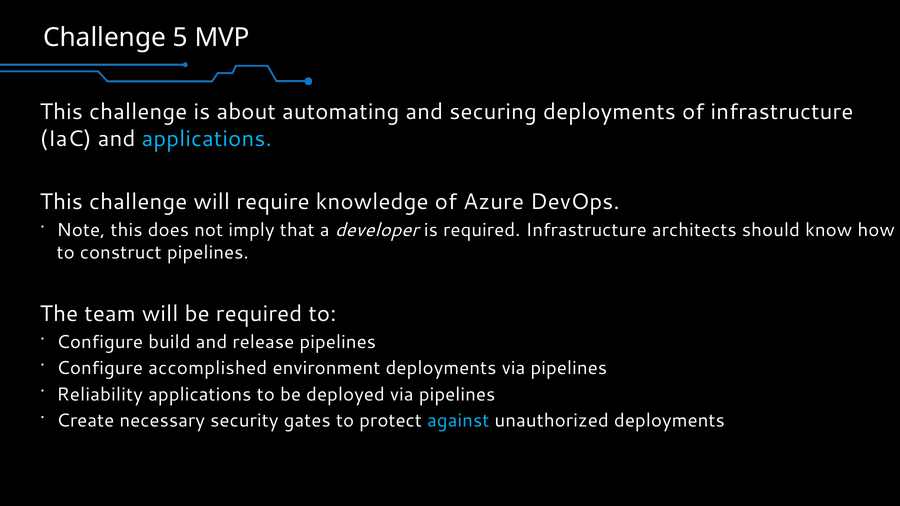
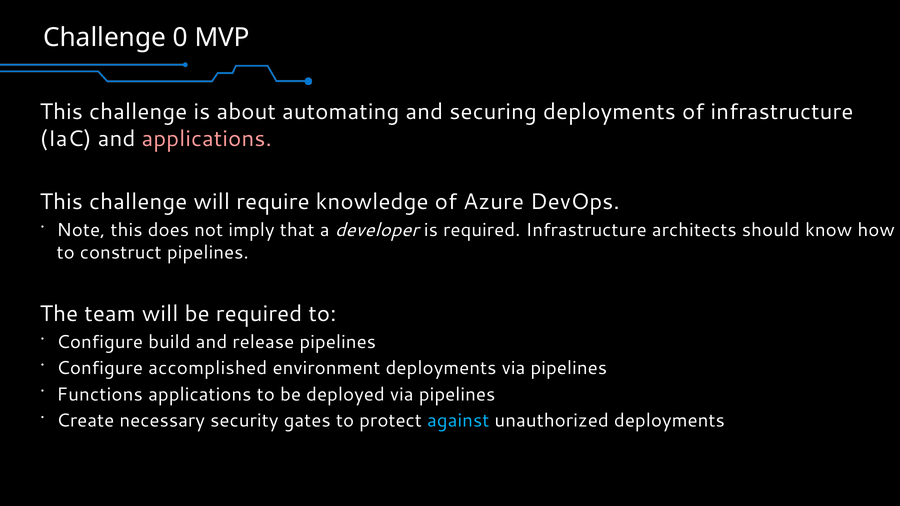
5: 5 -> 0 (180, 38)
applications colour: light blue -> pink (207, 139)
Reliability: Reliability -> Functions (100, 395)
